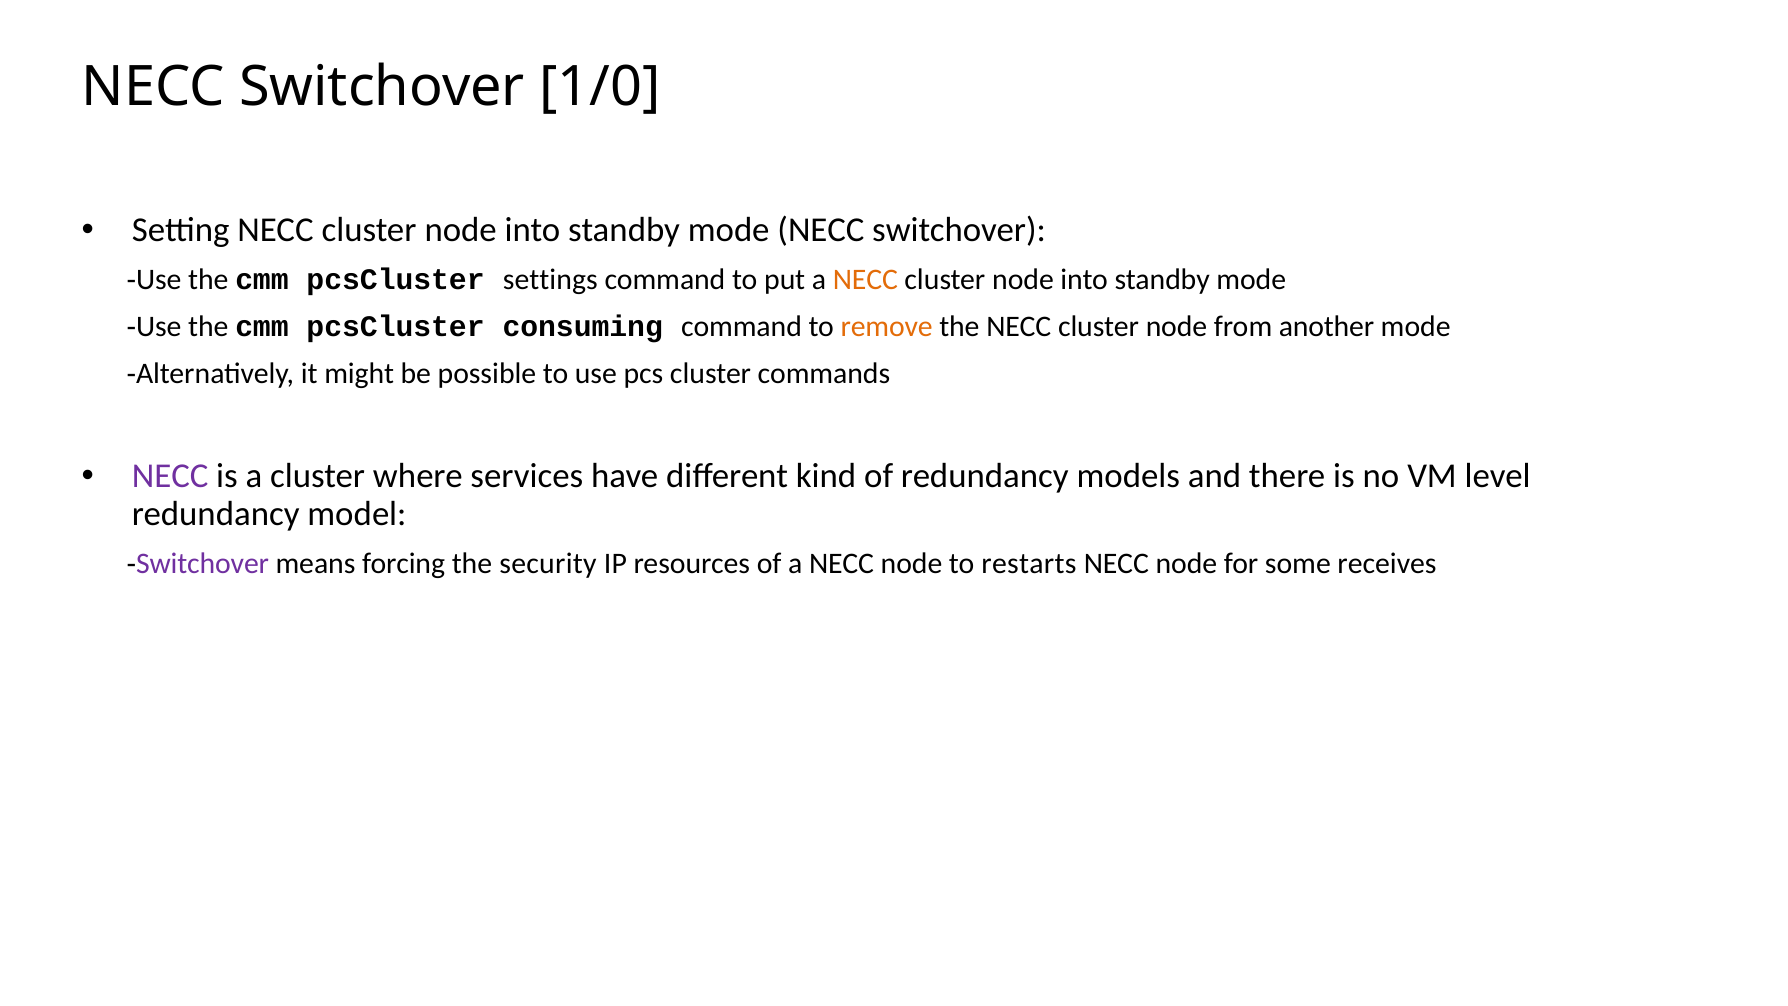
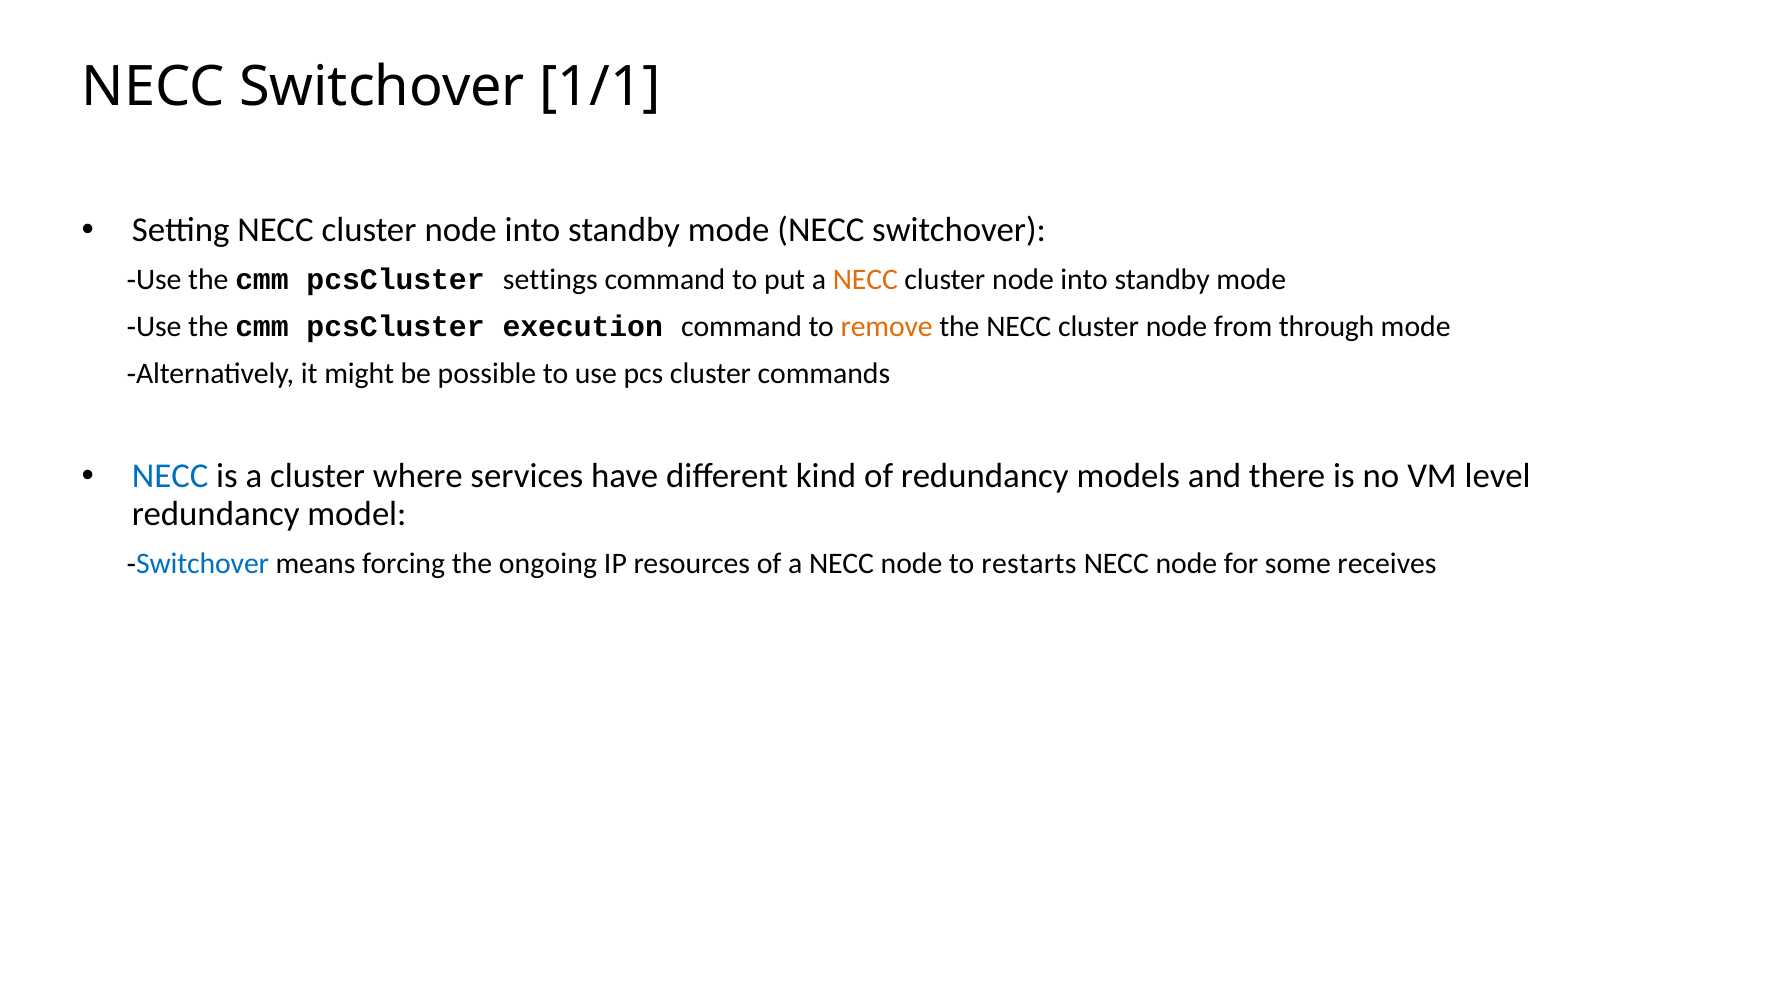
1/0: 1/0 -> 1/1 (600, 87)
consuming: consuming -> execution (583, 327)
another: another -> through (1327, 327)
NECC colour: purple -> blue (170, 476)
Switchover colour: purple -> blue (203, 563)
security: security -> ongoing (548, 563)
